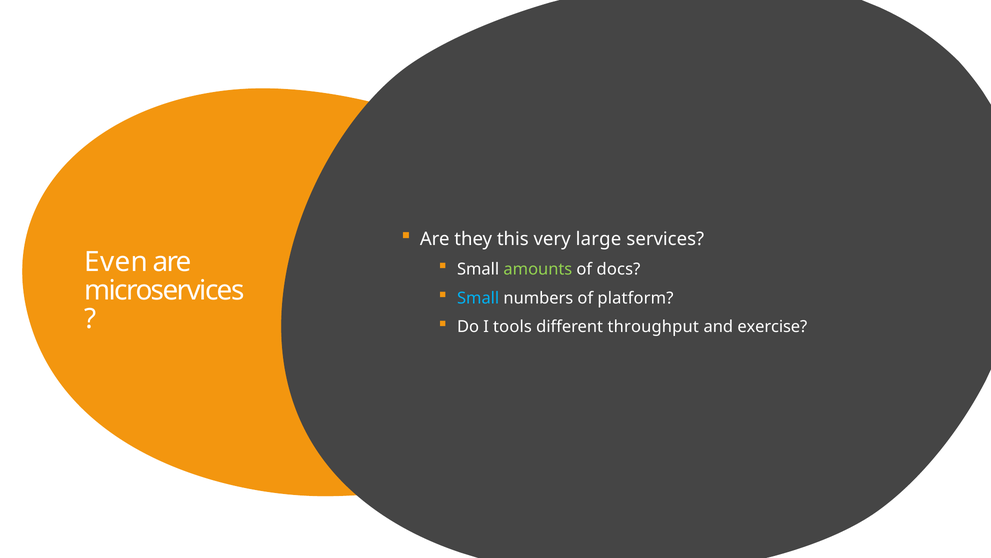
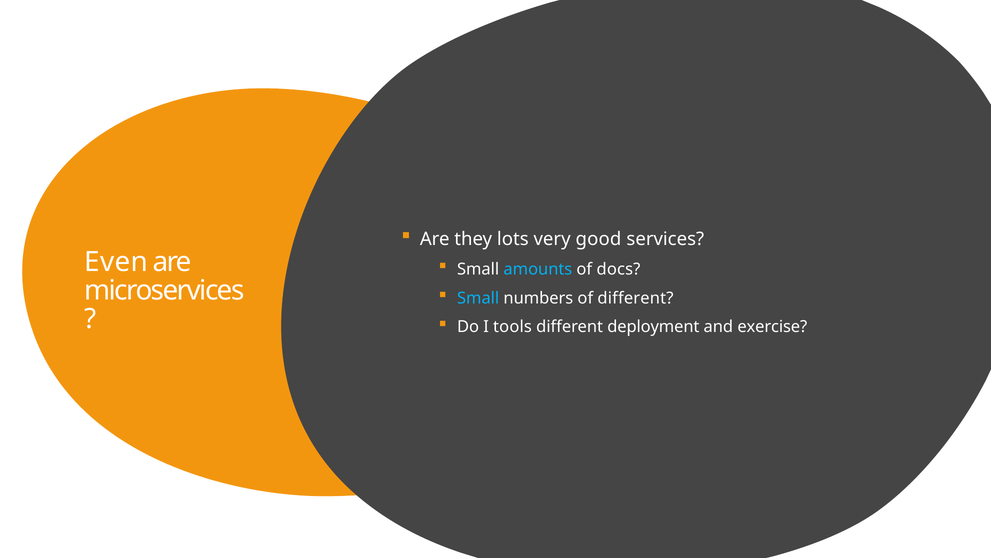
this: this -> lots (513, 239)
large: large -> good (598, 239)
amounts colour: light green -> light blue (538, 269)
of platform: platform -> different (635, 298)
throughput: throughput -> deployment (653, 327)
